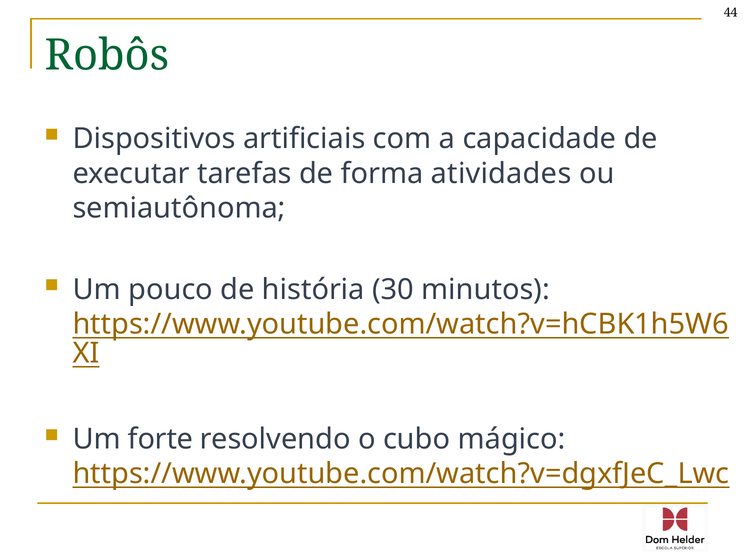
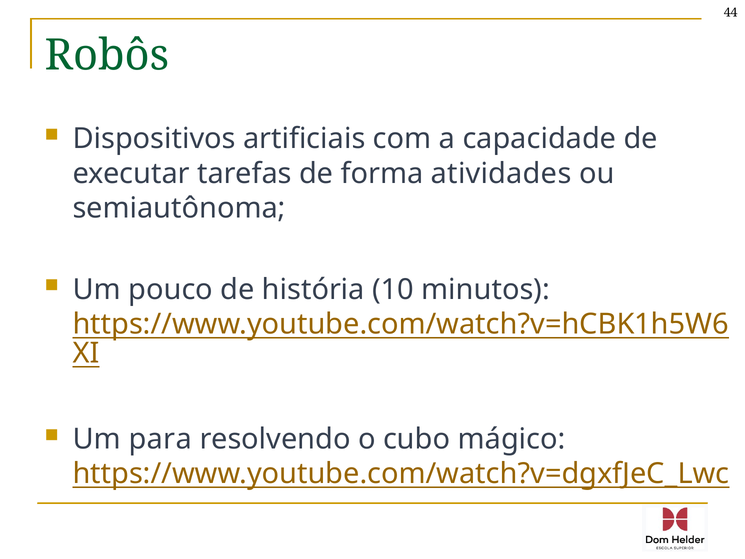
30: 30 -> 10 (393, 289)
forte: forte -> para (160, 439)
